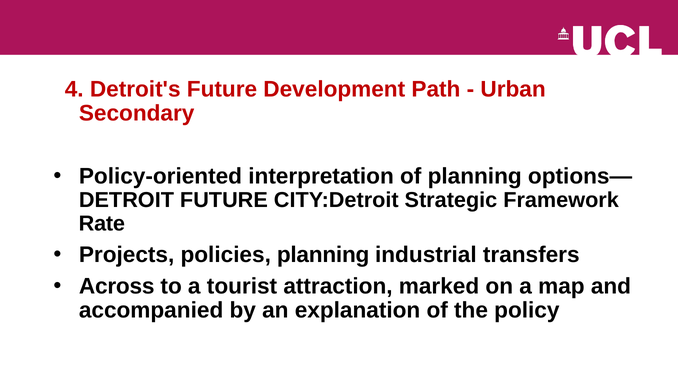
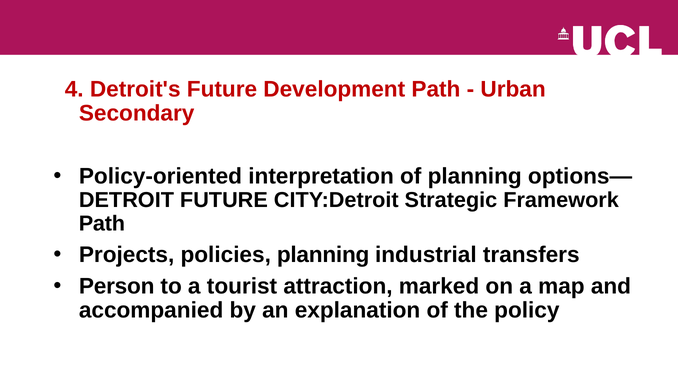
Rate: Rate -> Path (102, 224)
Across: Across -> Person (117, 286)
